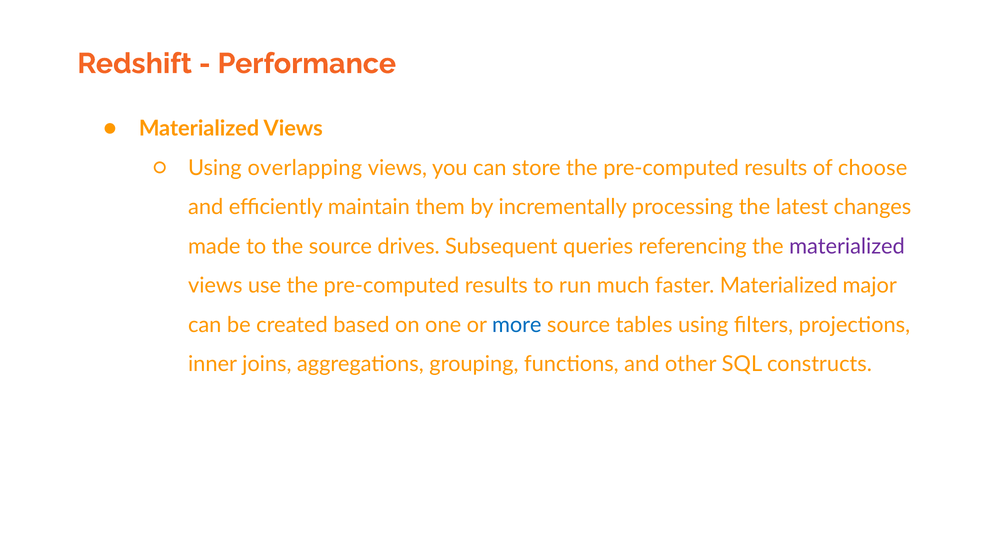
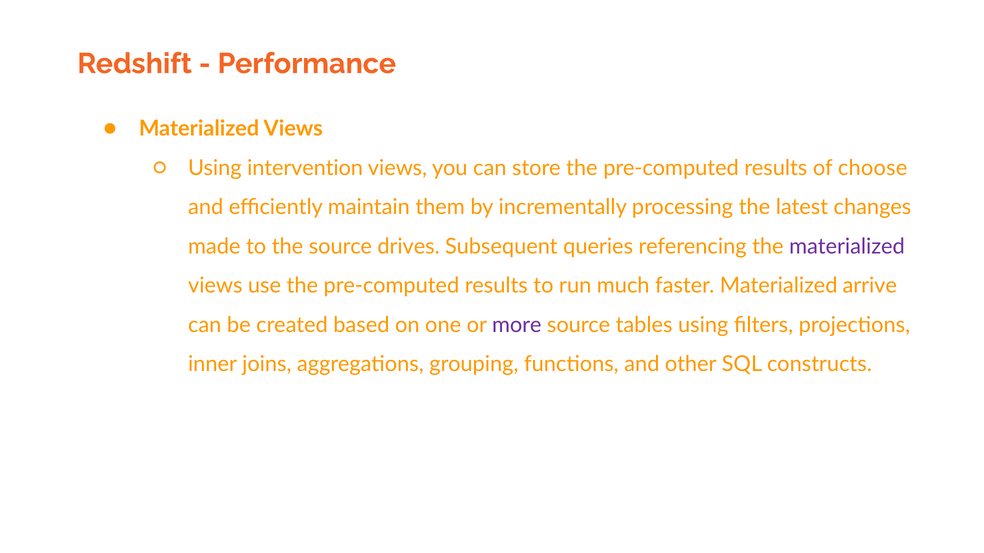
overlapping: overlapping -> intervention (305, 168)
major: major -> arrive (870, 286)
more colour: blue -> purple (517, 325)
